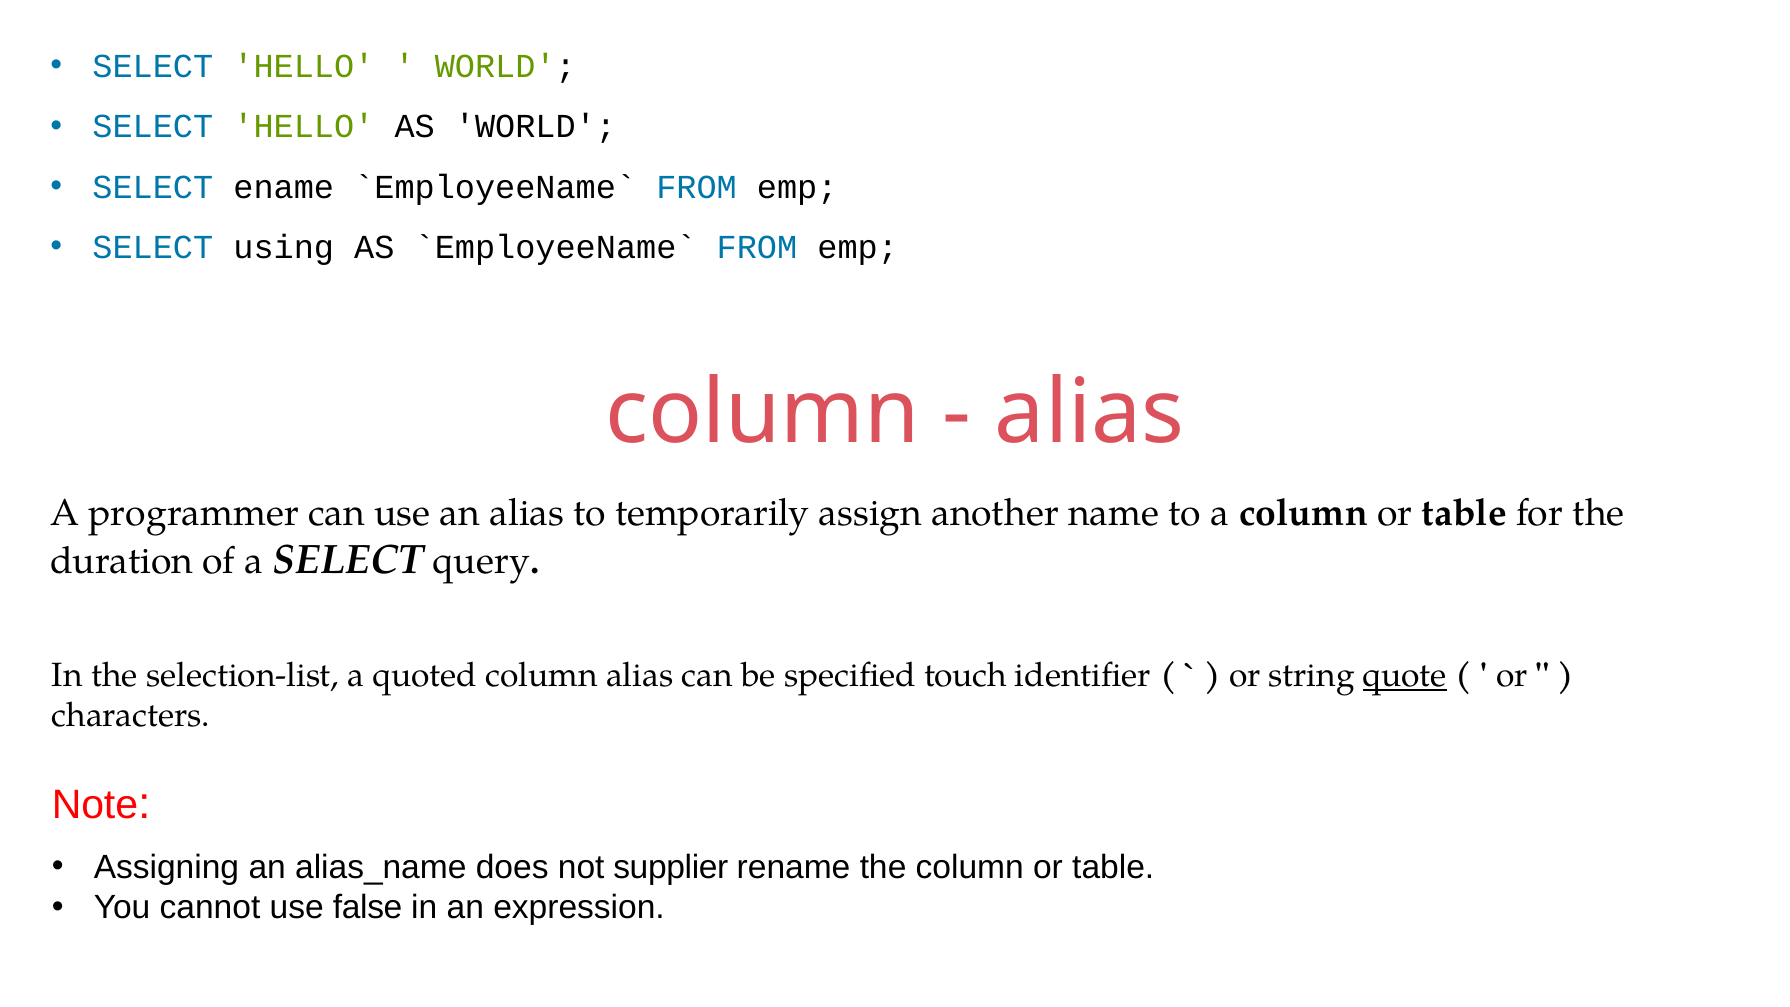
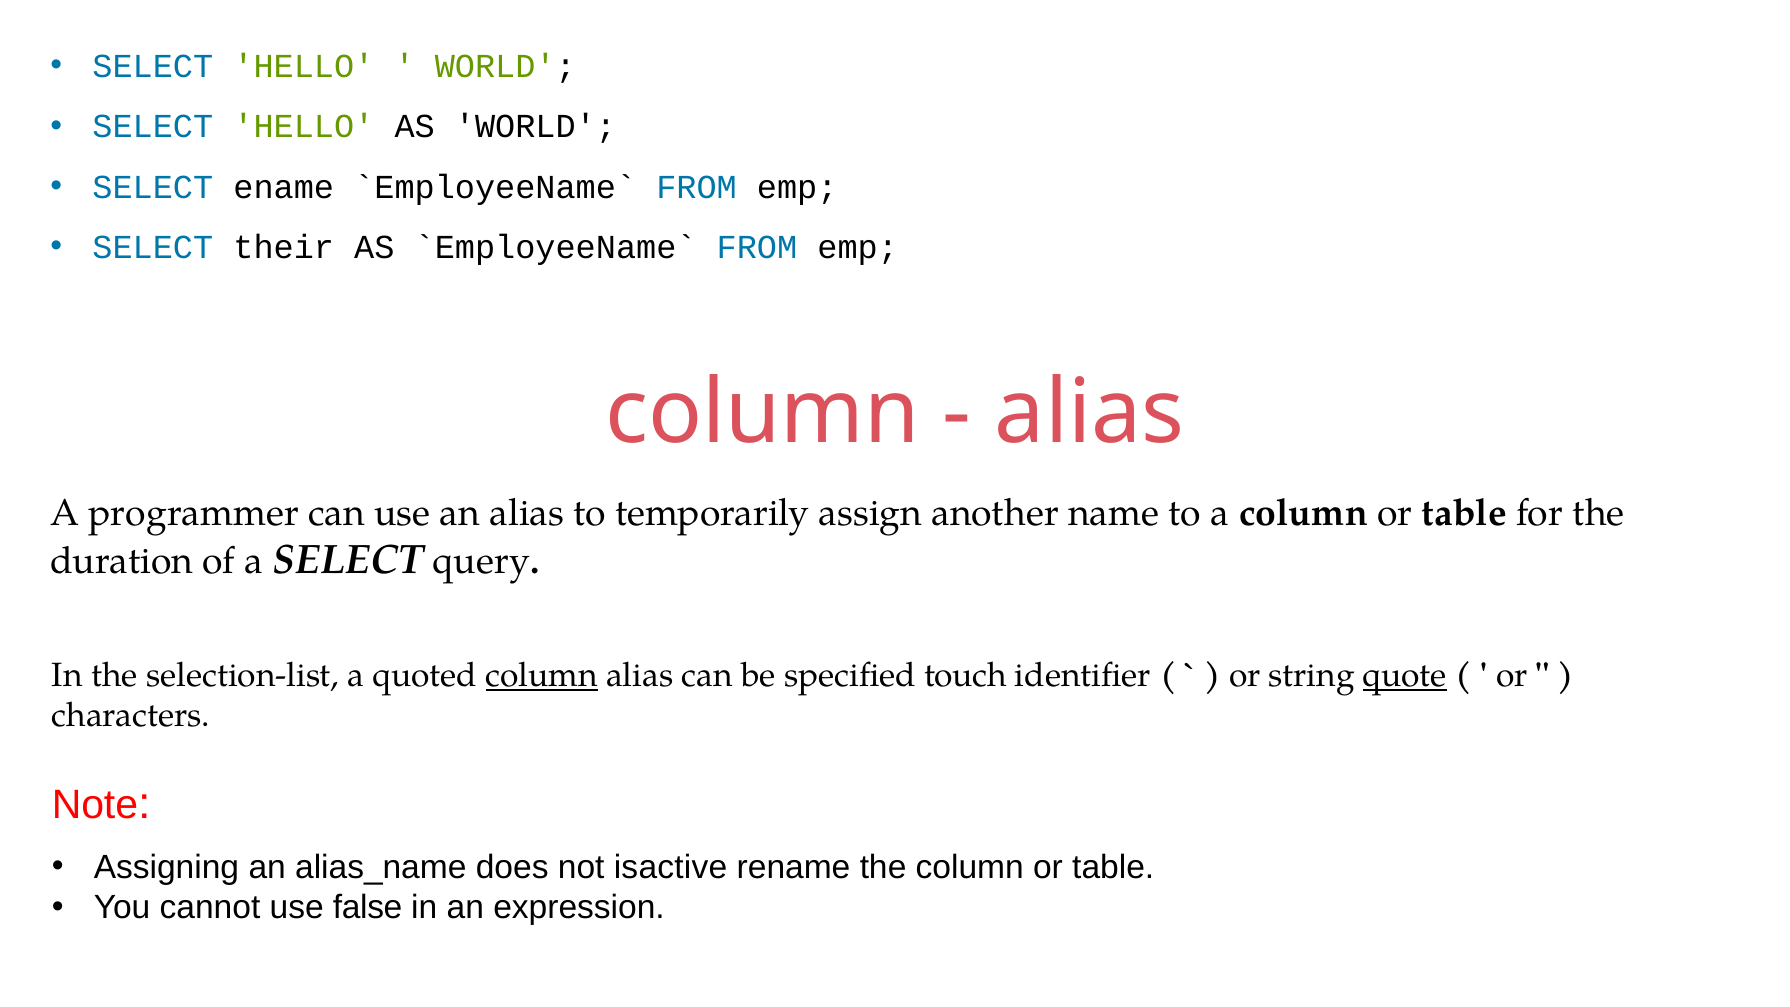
using: using -> their (284, 248)
column underline: none -> present (542, 675)
supplier: supplier -> isactive (671, 868)
